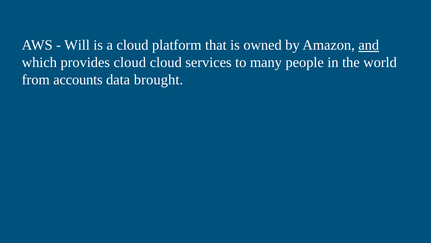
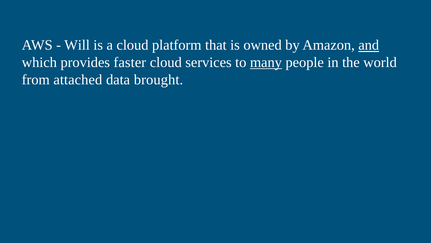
provides cloud: cloud -> faster (130, 62)
many underline: none -> present (266, 62)
accounts: accounts -> attached (78, 80)
